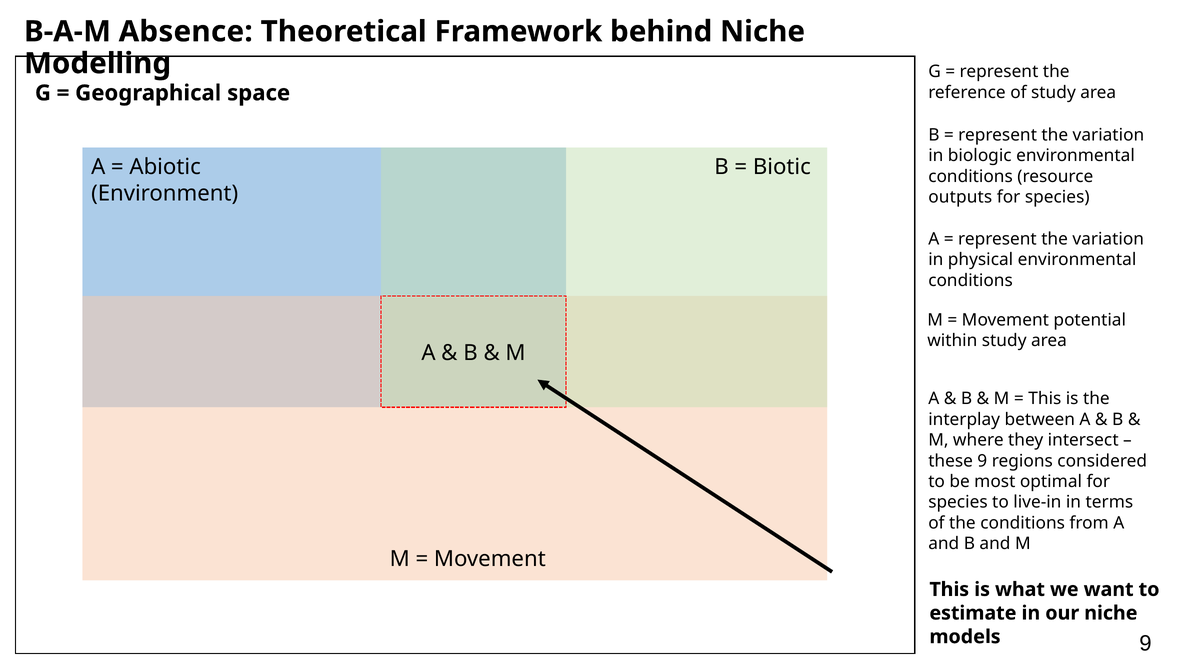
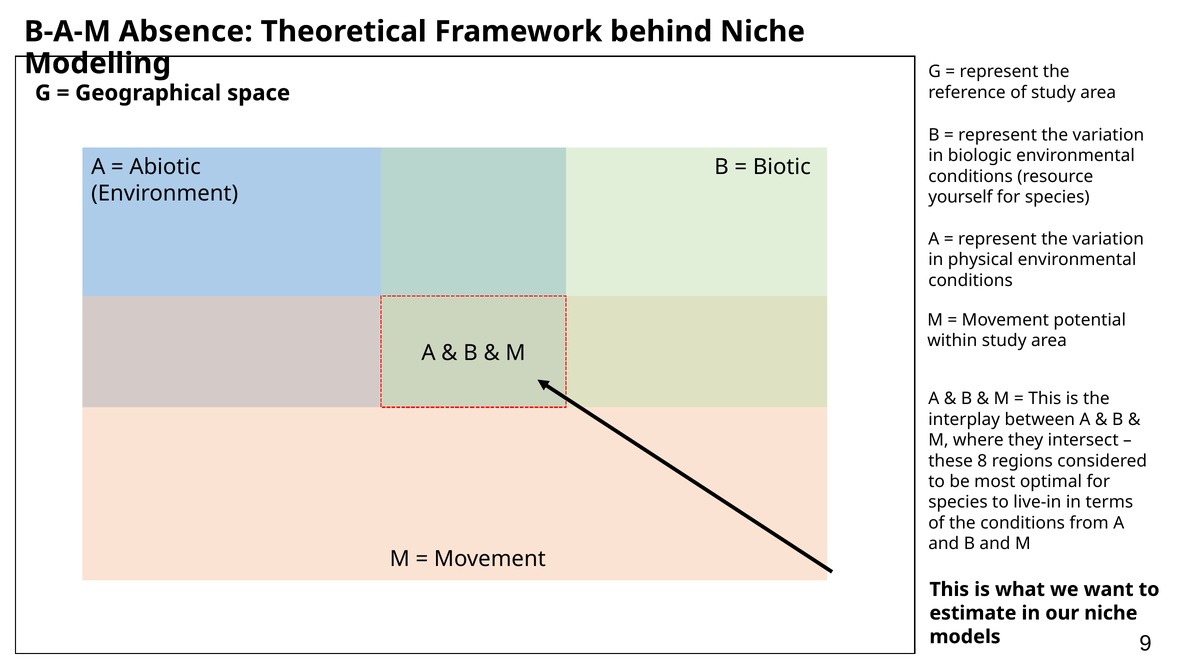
outputs: outputs -> yourself (960, 197)
these 9: 9 -> 8 (982, 461)
